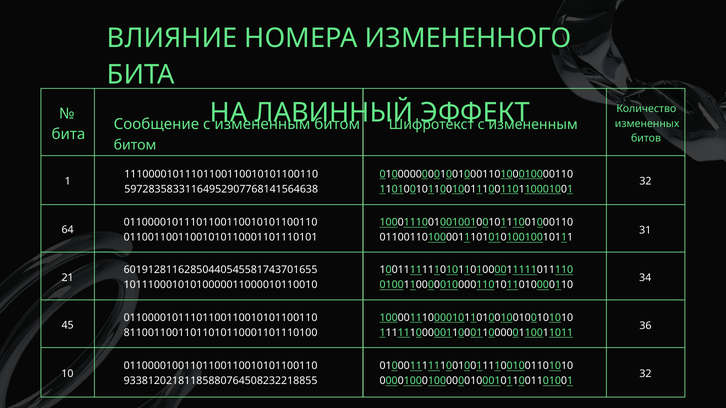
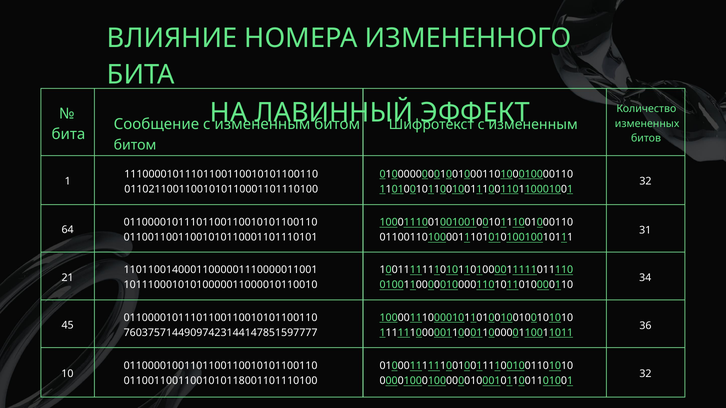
59728358331164952907768141564638: 59728358331164952907768141564638 -> 01102110011001010110001101110100 (221, 189)
60191281162850440545581743701655: 60191281162850440545581743701655 -> 11011001400011000001110000011001 (221, 270)
81100110011011010110001101110100: 81100110011011010110001101110100 -> 76037571449097423144147851597777 (221, 332)
93381202181185880764508232218855: 93381202181185880764508232218855 -> 01100110011001010118001101110100 (221, 381)
